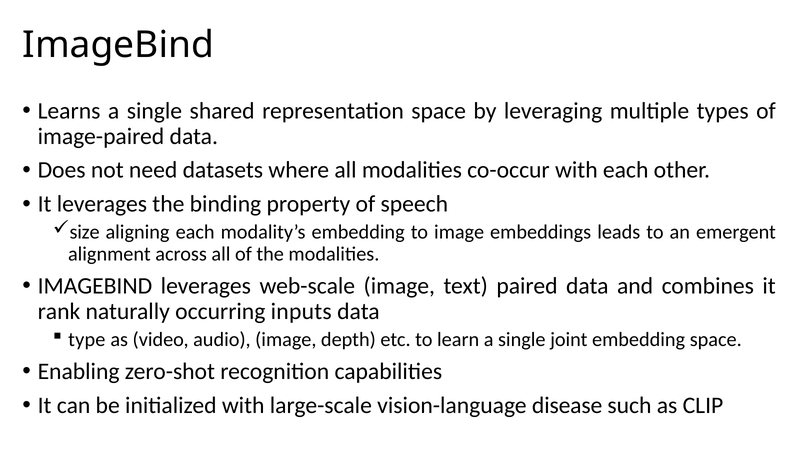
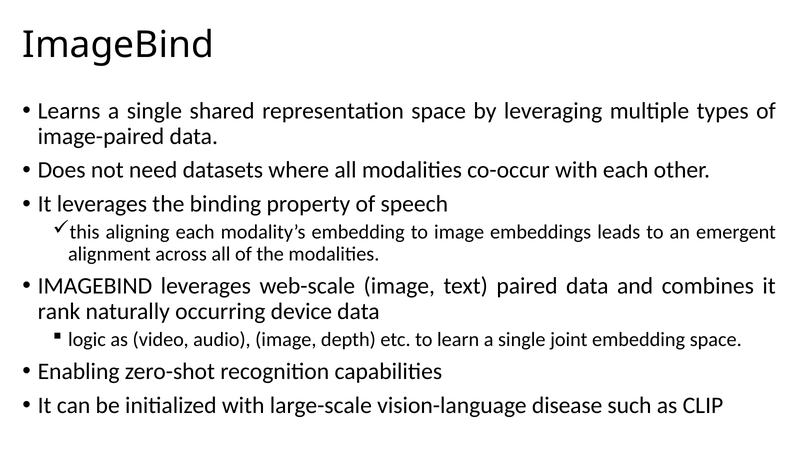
size: size -> this (85, 232)
inputs: inputs -> device (301, 312)
type: type -> logic (87, 340)
